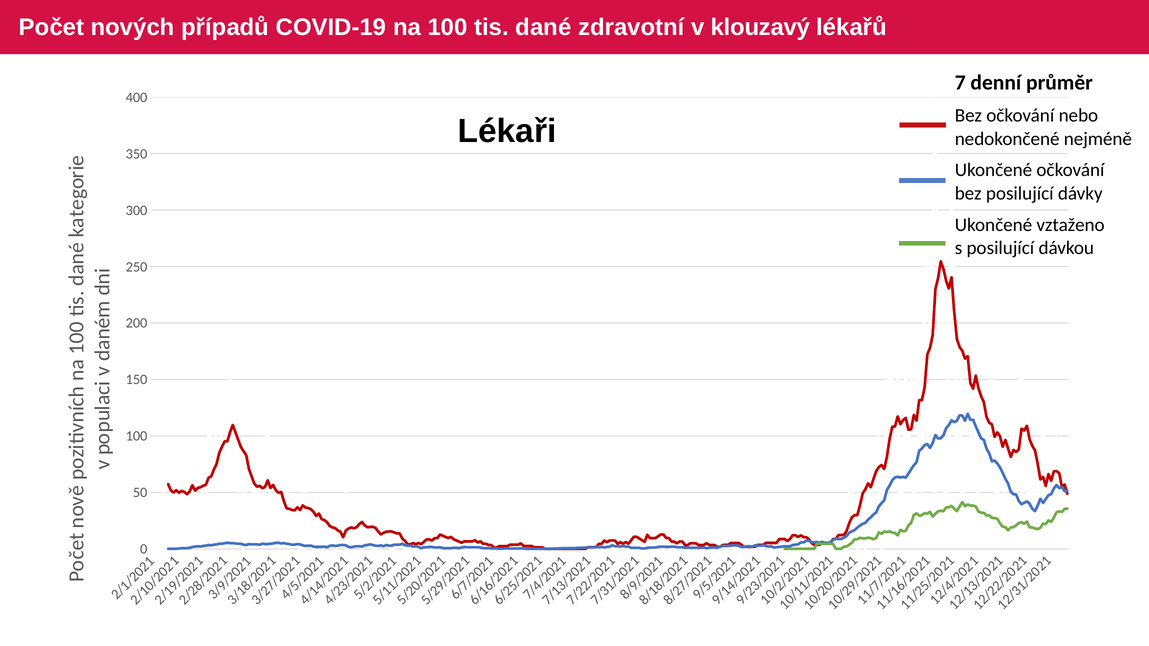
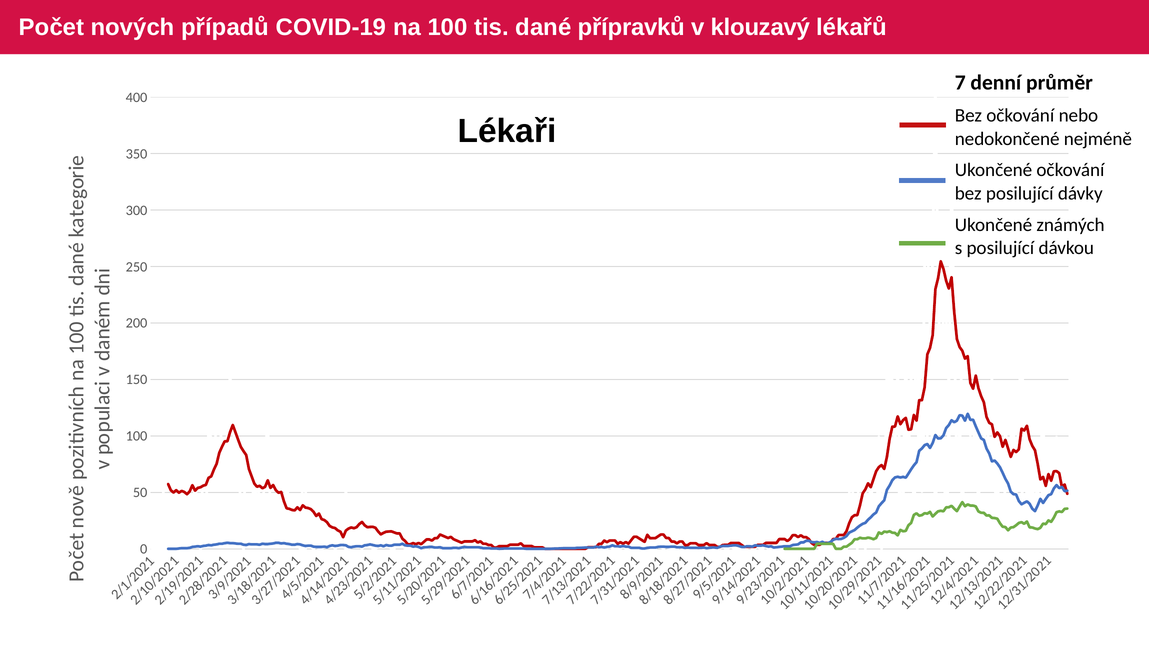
zdravotní: zdravotní -> přípravků (631, 27)
vztaženo: vztaženo -> známých (1071, 225)
